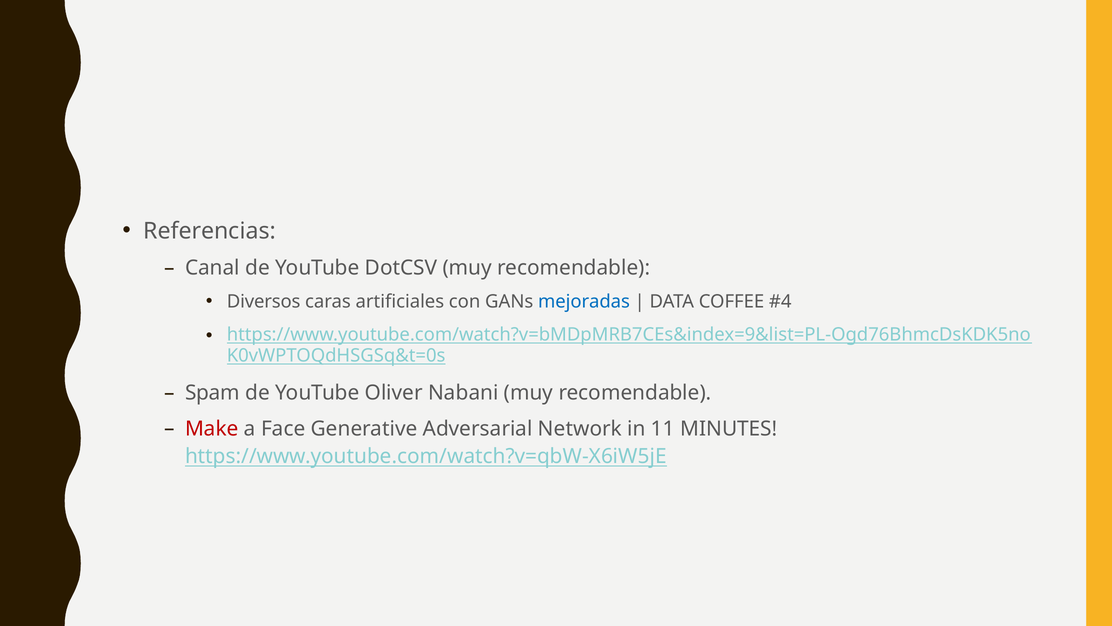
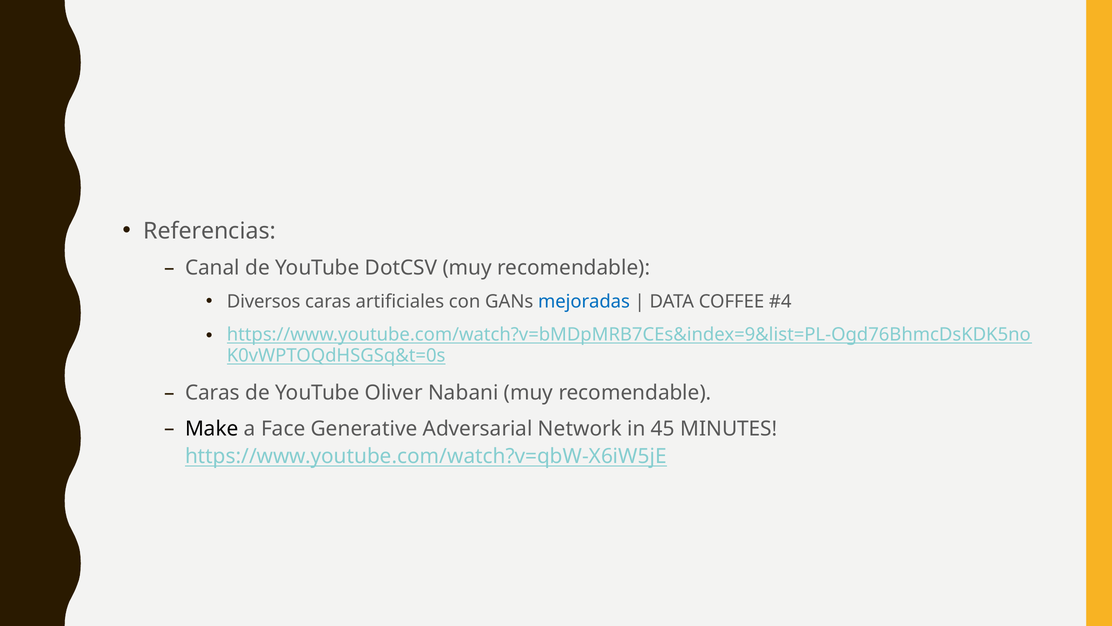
Spam: Spam -> Caras (212, 393)
Make colour: red -> black (212, 428)
11: 11 -> 45 (663, 428)
